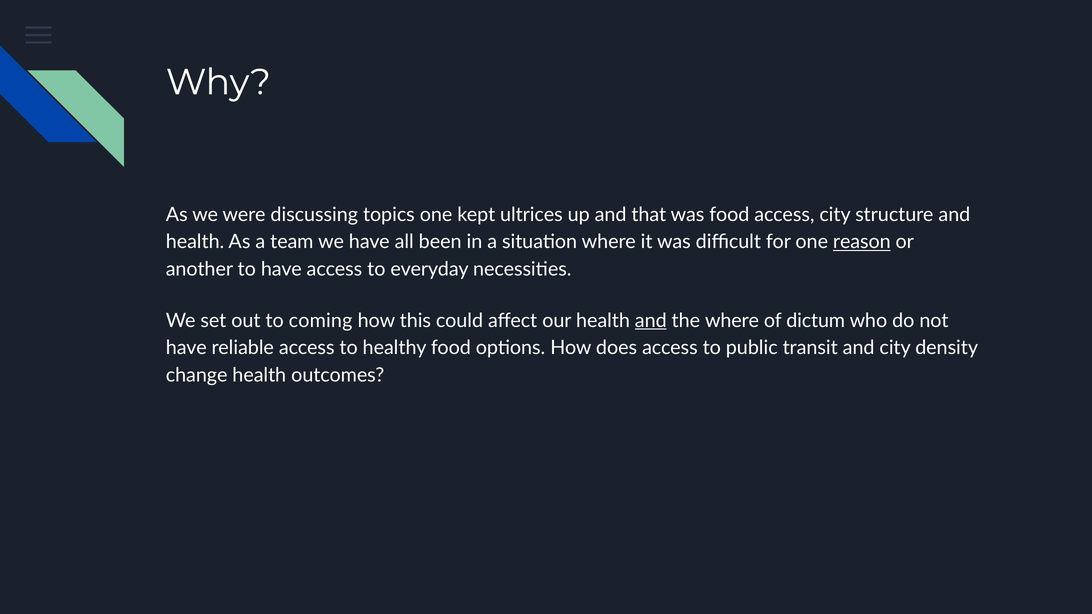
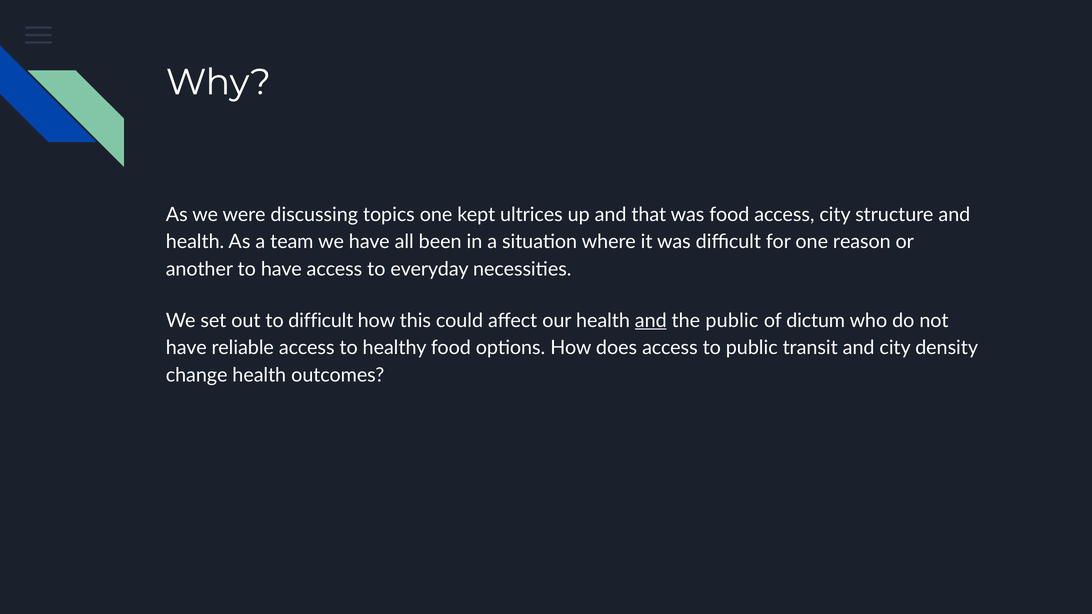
reason underline: present -> none (862, 242)
to coming: coming -> difficult (321, 321)
the where: where -> public (732, 321)
